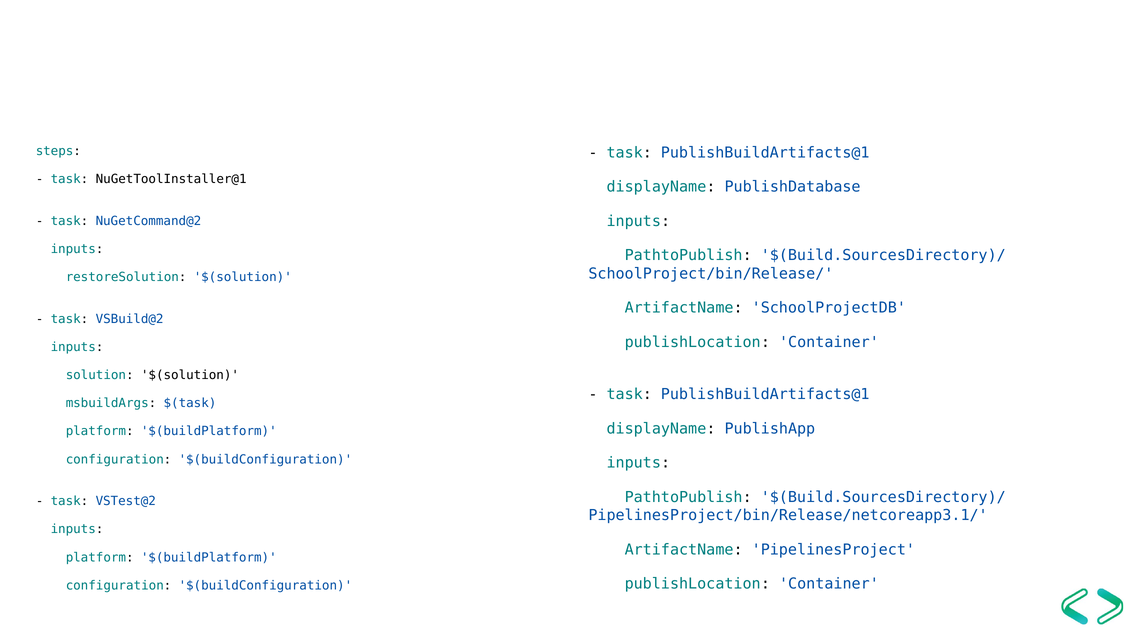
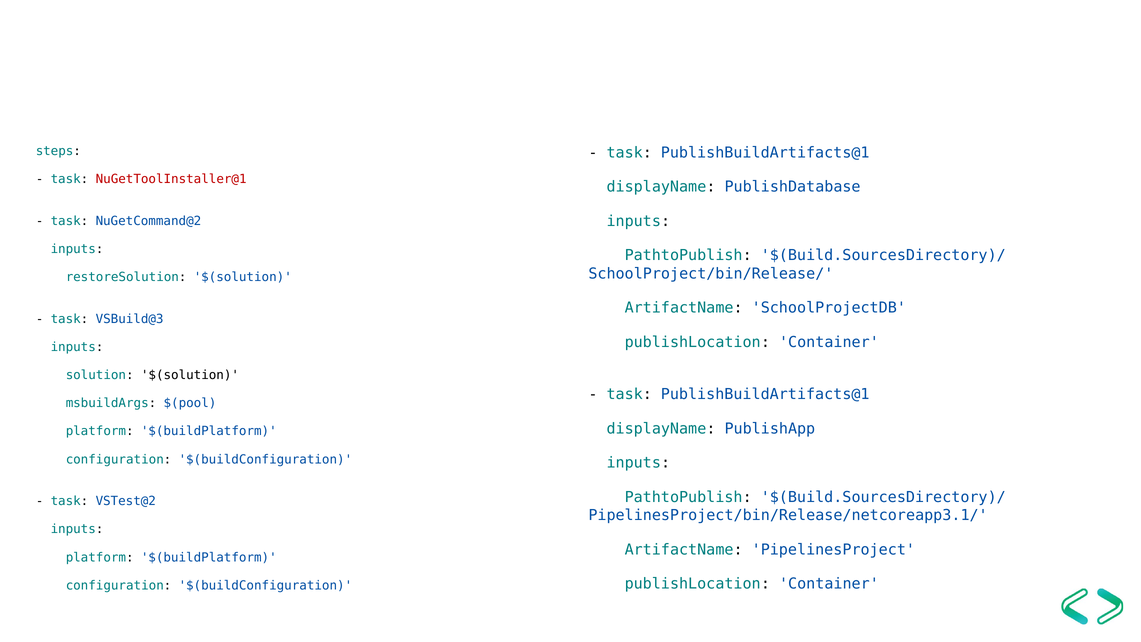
NuGetToolInstaller@1 colour: black -> red (171, 179)
VSBuild@2: VSBuild@2 -> VSBuild@3 (130, 319)
$(task: $(task -> $(pool (190, 403)
